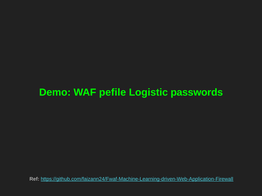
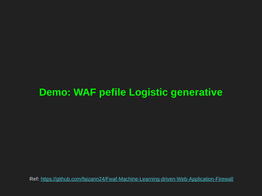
passwords: passwords -> generative (197, 93)
